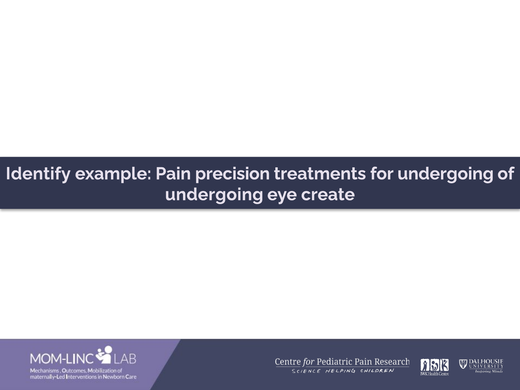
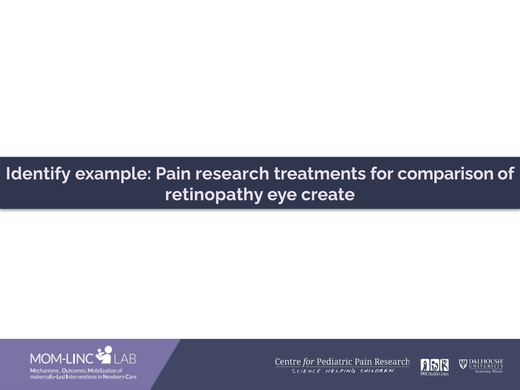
precision: precision -> research (232, 174)
for undergoing: undergoing -> comparison (446, 174)
undergoing: undergoing -> retinopathy (214, 194)
